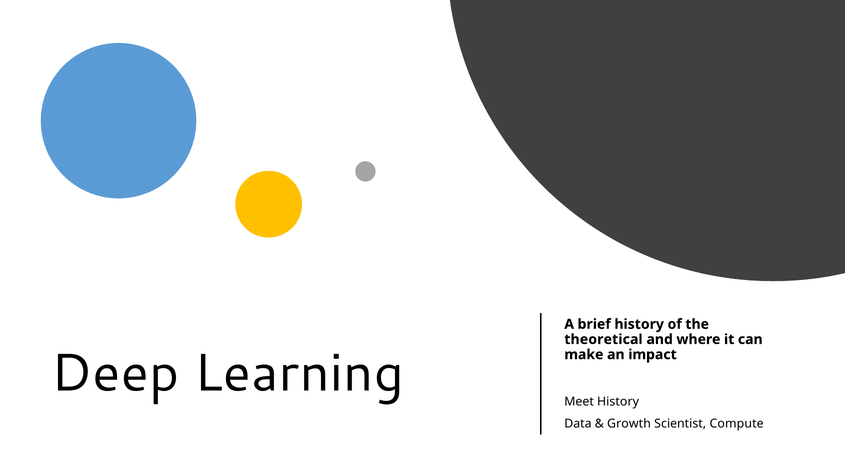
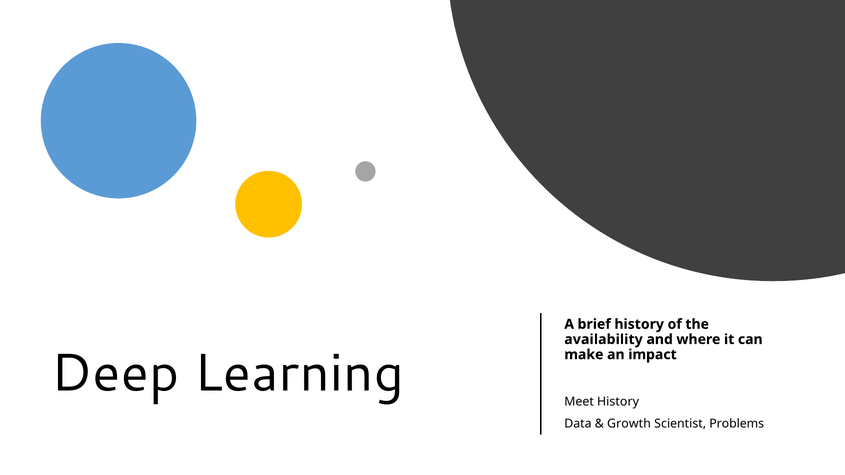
theoretical: theoretical -> availability (604, 340)
Compute: Compute -> Problems (737, 424)
